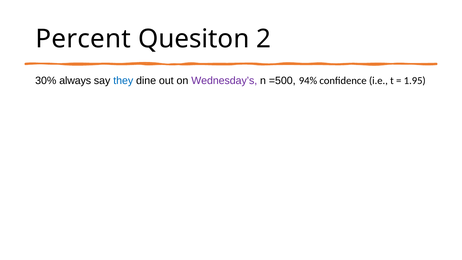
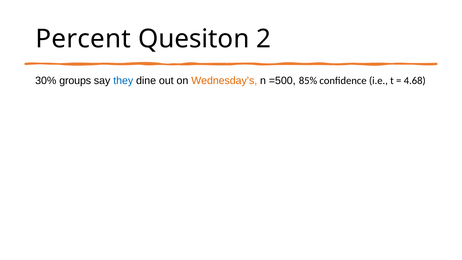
always: always -> groups (75, 80)
Wednesday’s colour: purple -> orange (224, 80)
94%: 94% -> 85% (308, 80)
1.95: 1.95 -> 4.68 (415, 80)
